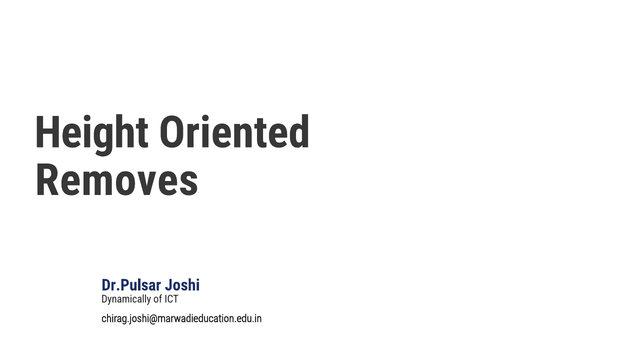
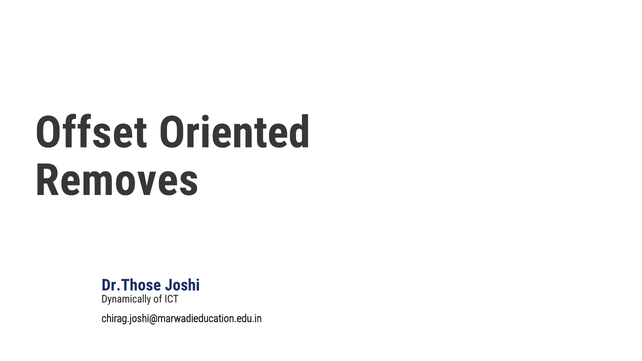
Height: Height -> Offset (91, 133)
Dr.Pulsar: Dr.Pulsar -> Dr.Those (131, 285)
